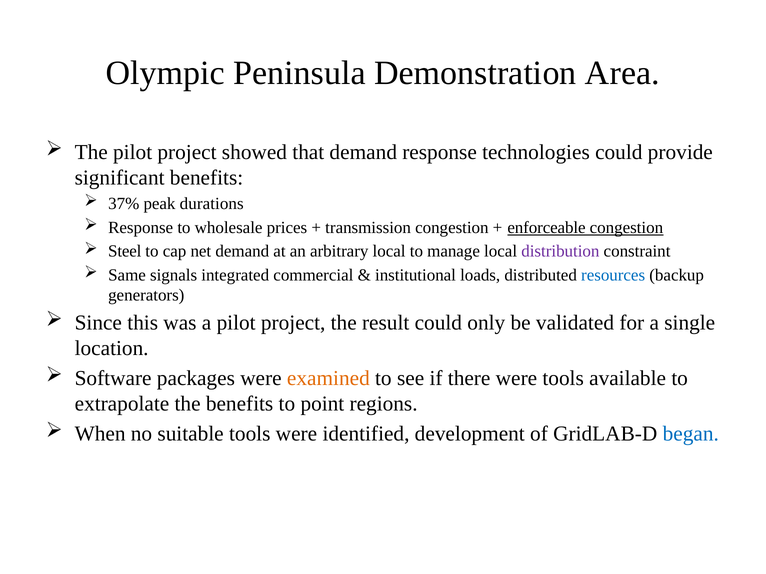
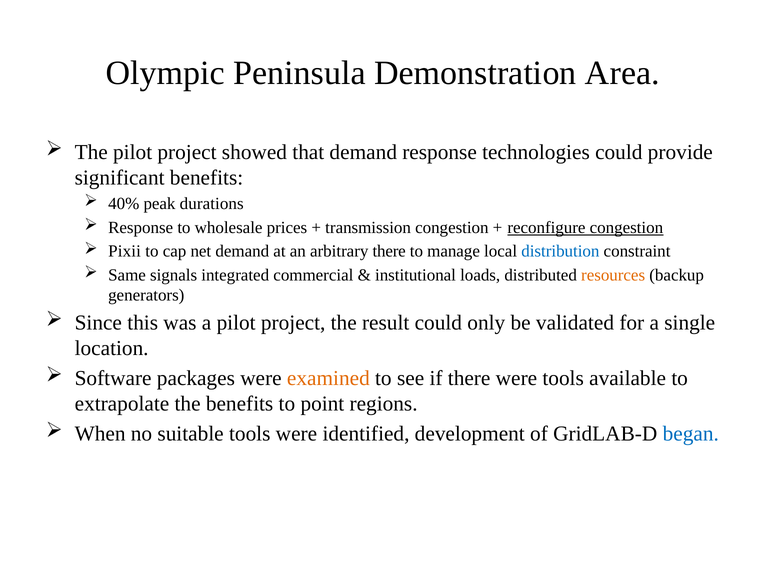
37%: 37% -> 40% (124, 204)
enforceable: enforceable -> reconfigure (546, 228)
Steel: Steel -> Pixii (125, 251)
arbitrary local: local -> there (389, 251)
distribution colour: purple -> blue (560, 251)
resources colour: blue -> orange (613, 275)
